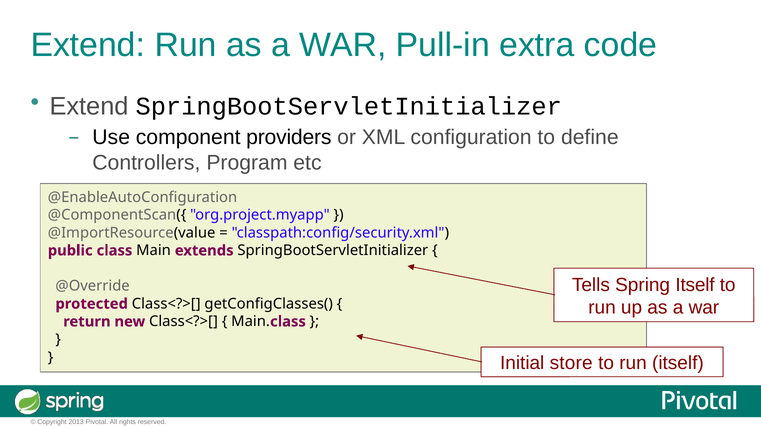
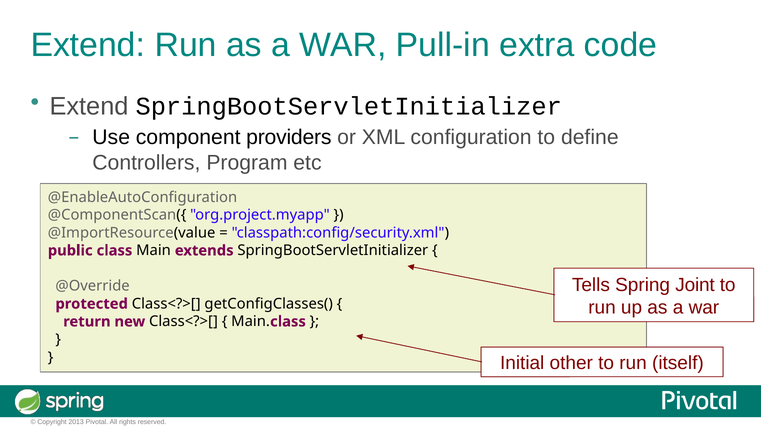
Spring Itself: Itself -> Joint (695, 285)
store: store -> other (571, 363)
